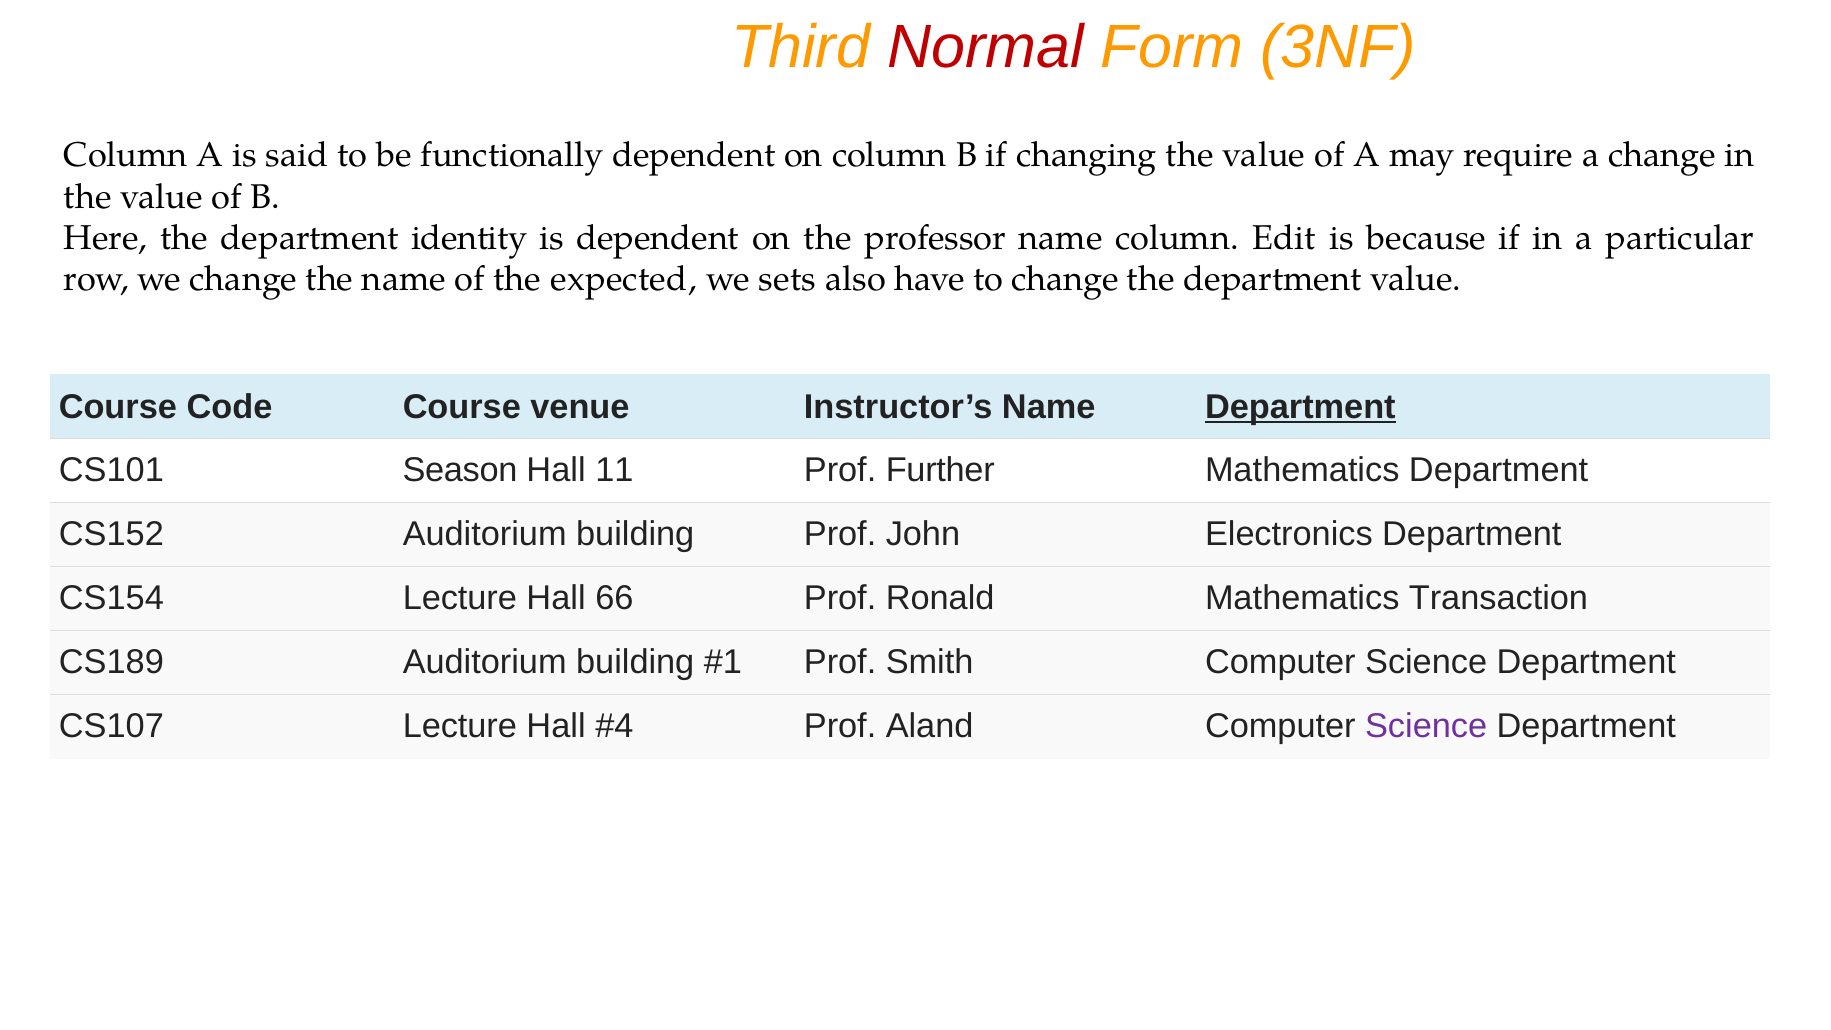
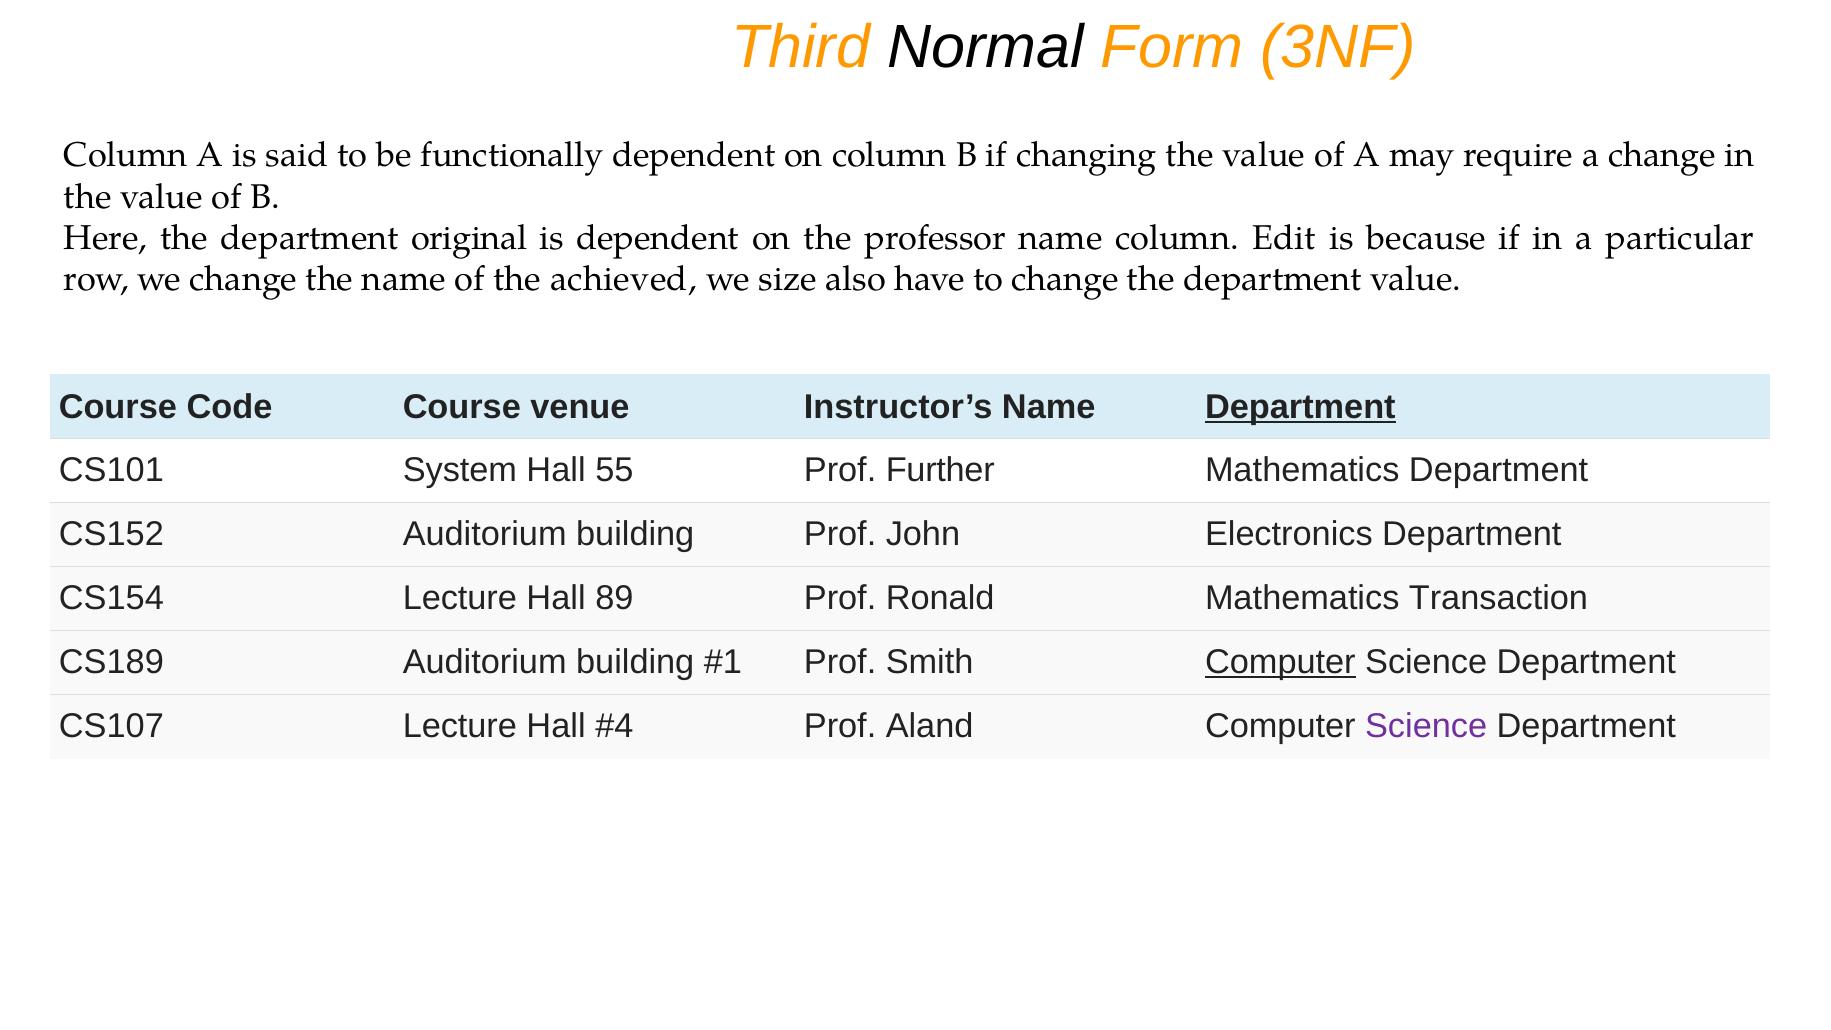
Normal colour: red -> black (985, 48)
identity: identity -> original (469, 238)
expected: expected -> achieved (623, 279)
sets: sets -> size (788, 279)
Season: Season -> System (460, 470)
11: 11 -> 55 (614, 470)
66: 66 -> 89 (614, 598)
Computer underline: none -> present (1280, 662)
